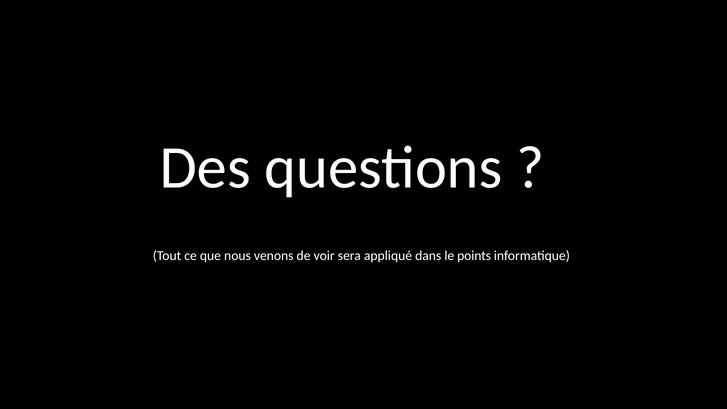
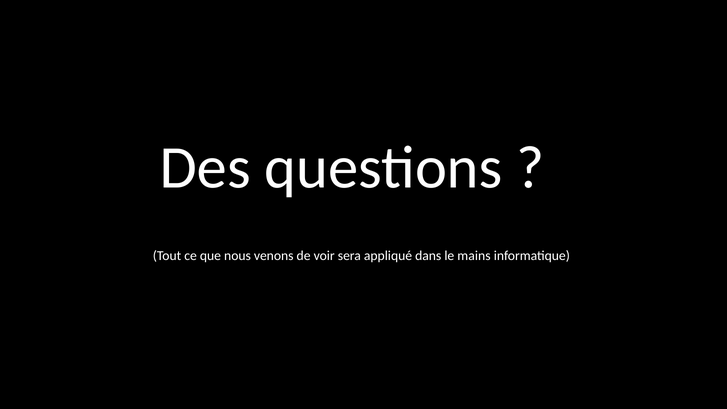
points: points -> mains (474, 256)
